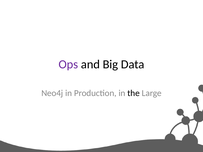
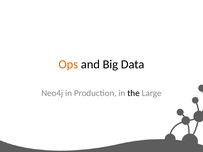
Ops colour: purple -> orange (68, 64)
